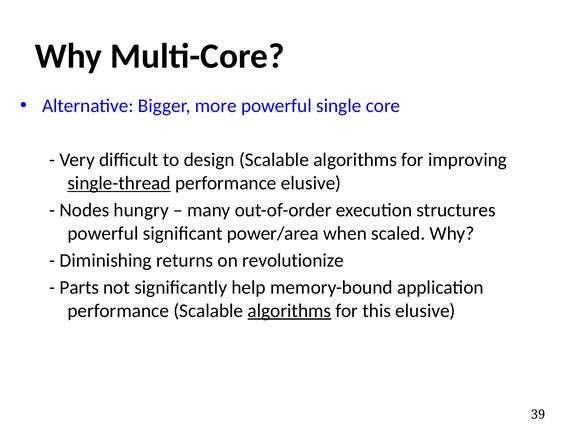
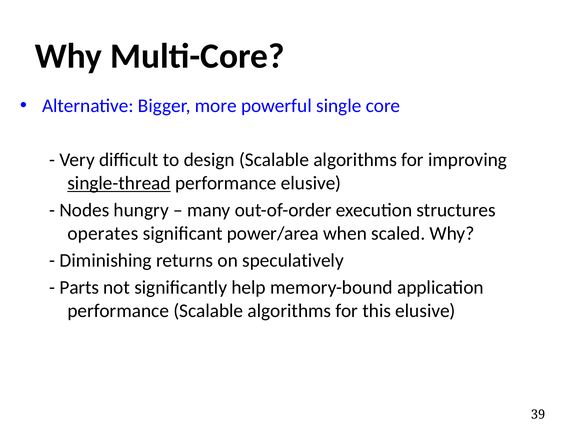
powerful: powerful -> operates (103, 233)
revolutionize: revolutionize -> speculatively (293, 260)
algorithms underline: present -> none (289, 311)
